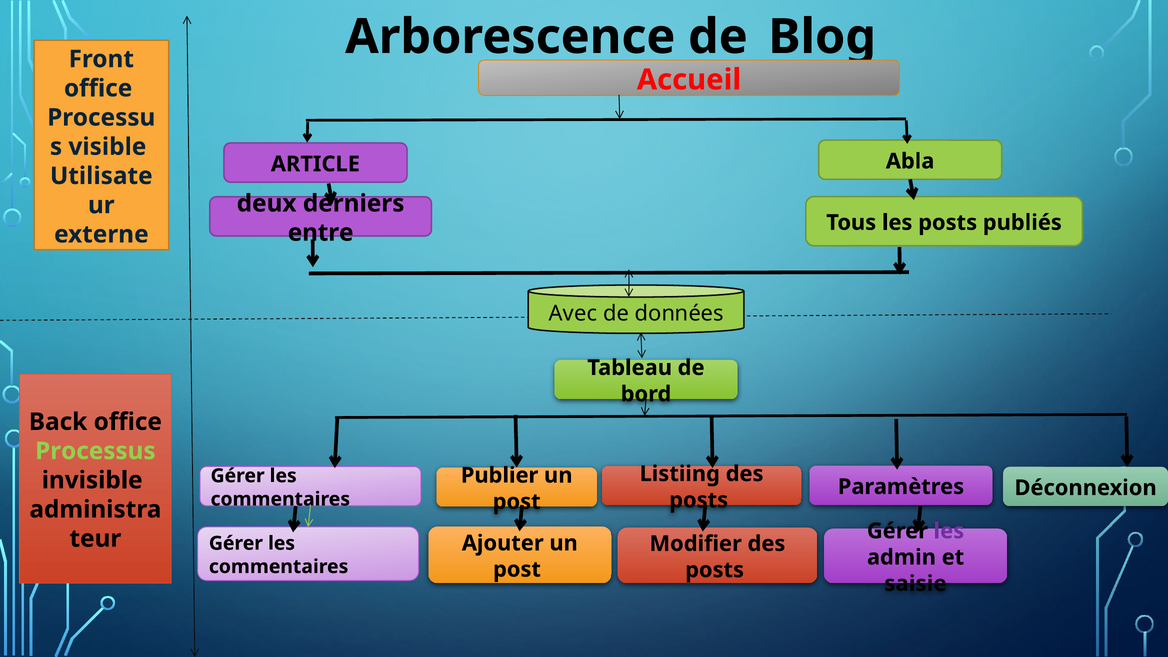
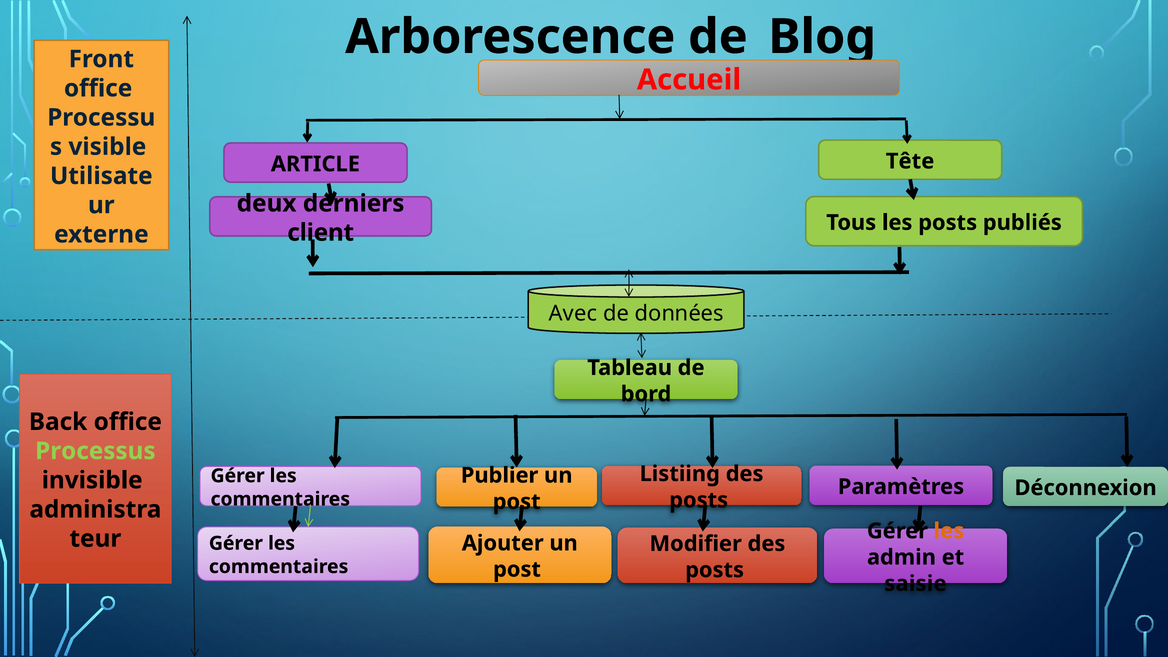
Abla: Abla -> Tête (910, 161)
entre: entre -> client (321, 233)
les colour: purple -> orange (949, 531)
